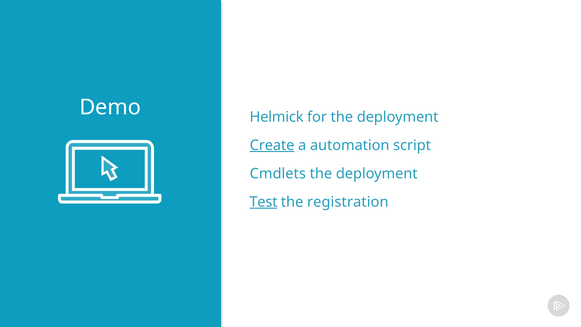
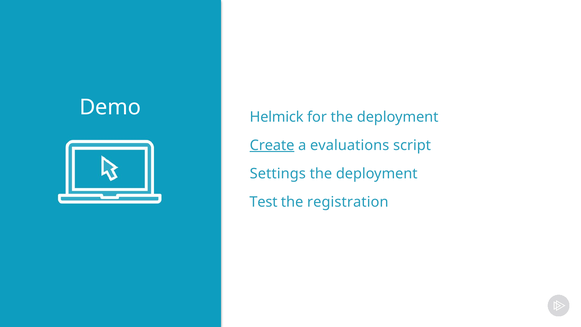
automation: automation -> evaluations (350, 145)
Cmdlets: Cmdlets -> Settings (278, 174)
Test underline: present -> none (263, 202)
